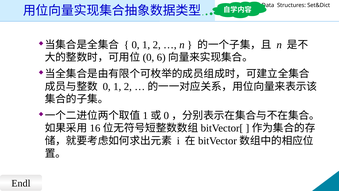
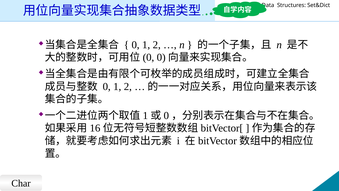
0 6: 6 -> 0 (161, 57)
Endl: Endl -> Char (21, 183)
